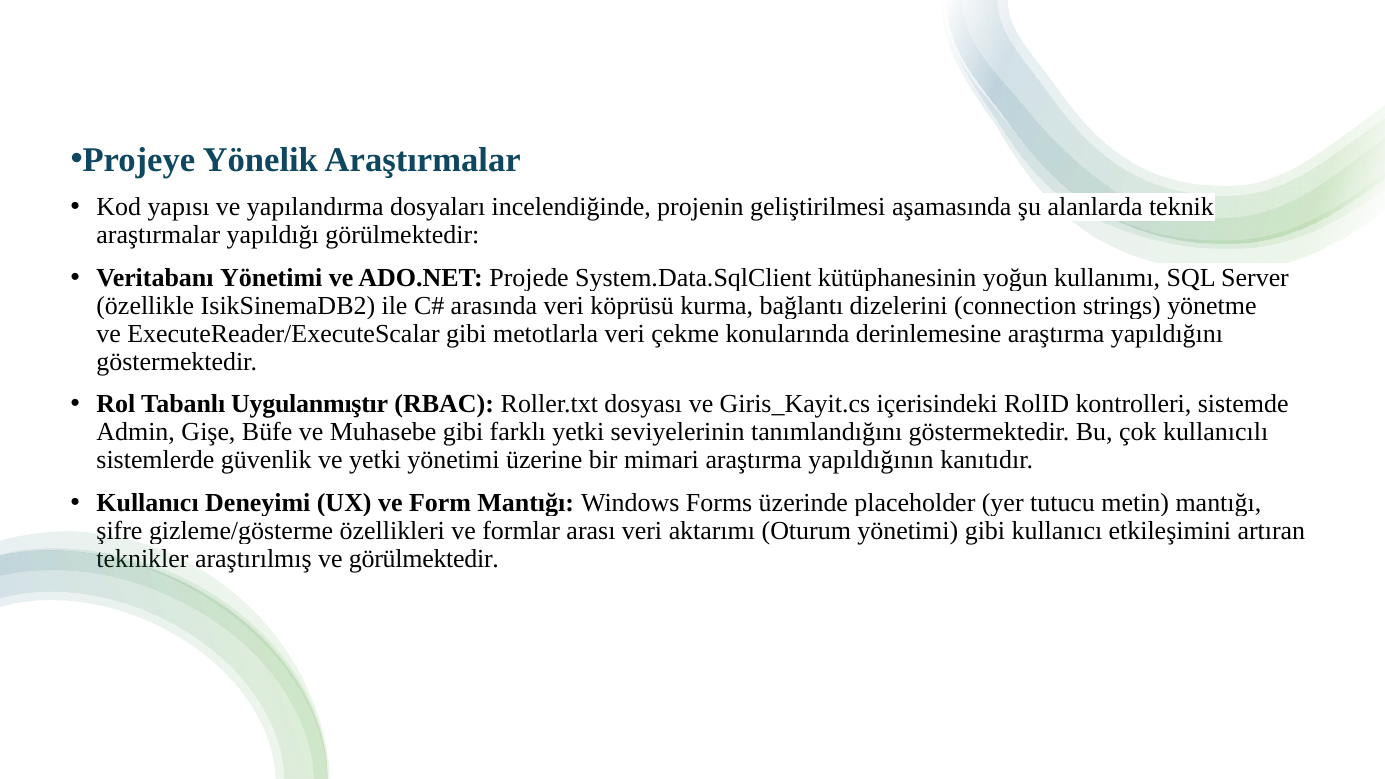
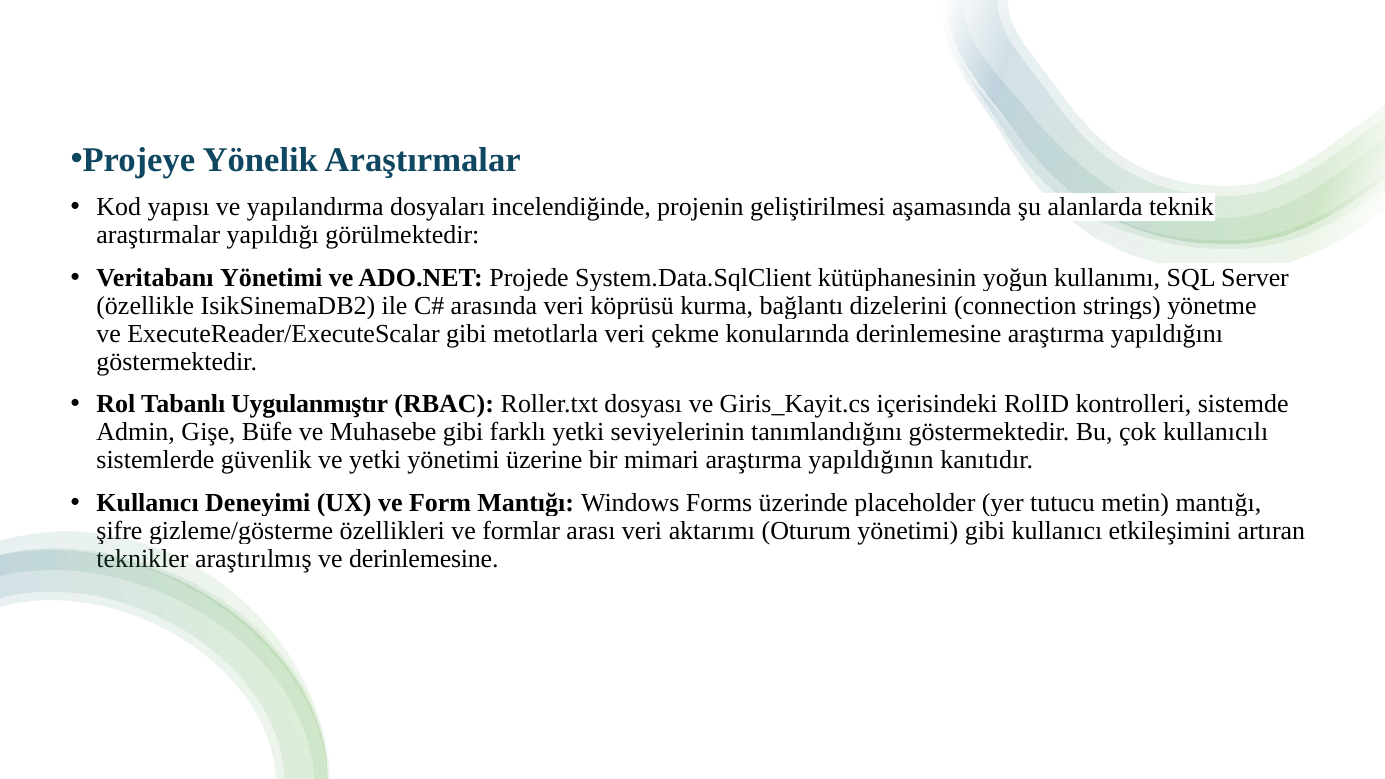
görülmektedir: görülmektedir -> derinlemesine (424, 559)
